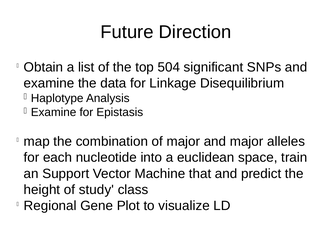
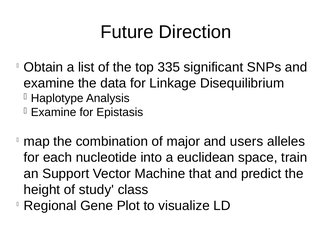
504: 504 -> 335 (169, 67)
and major: major -> users (247, 142)
